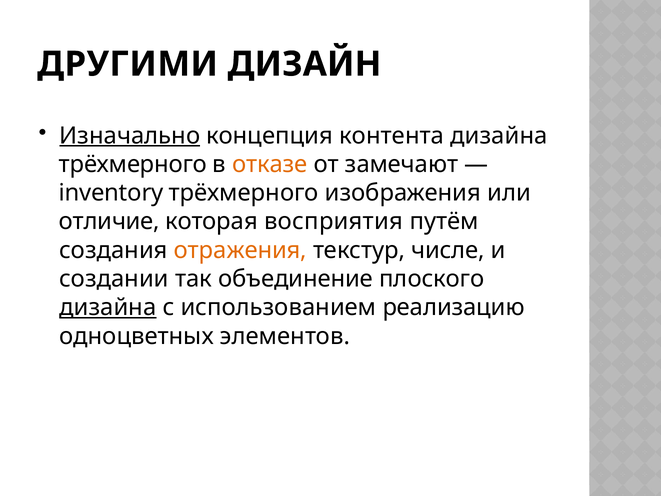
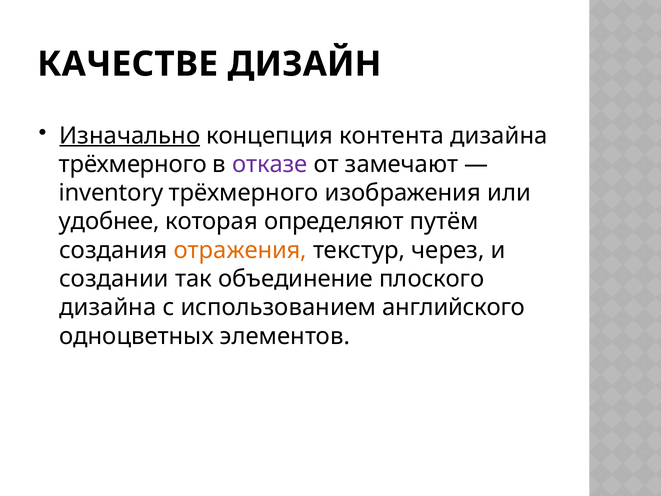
ДРУГИМИ: ДРУГИМИ -> КАЧЕСТВЕ (128, 64)
отказе colour: orange -> purple (270, 164)
отличие: отличие -> удобнее (109, 221)
восприятия: восприятия -> определяют (334, 221)
числе: числе -> через (448, 250)
дизайна underline: present -> none (108, 307)
реализацию: реализацию -> английского (454, 307)
